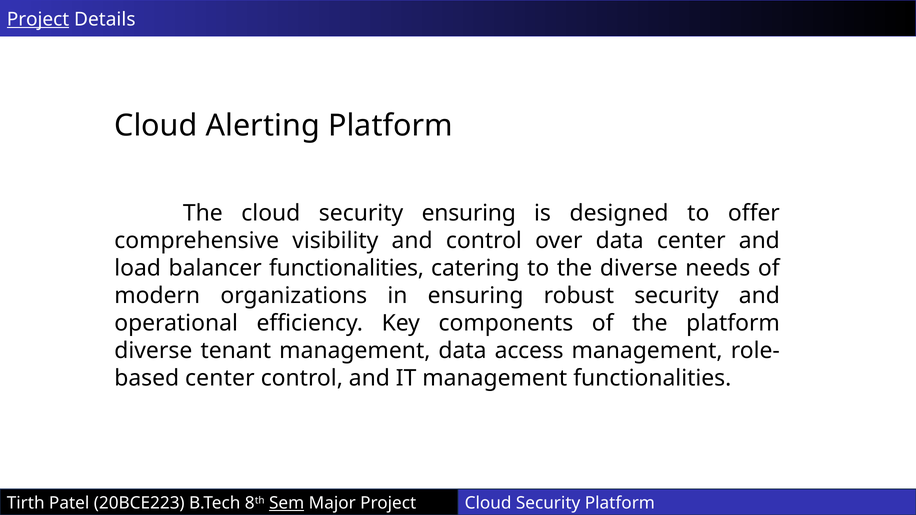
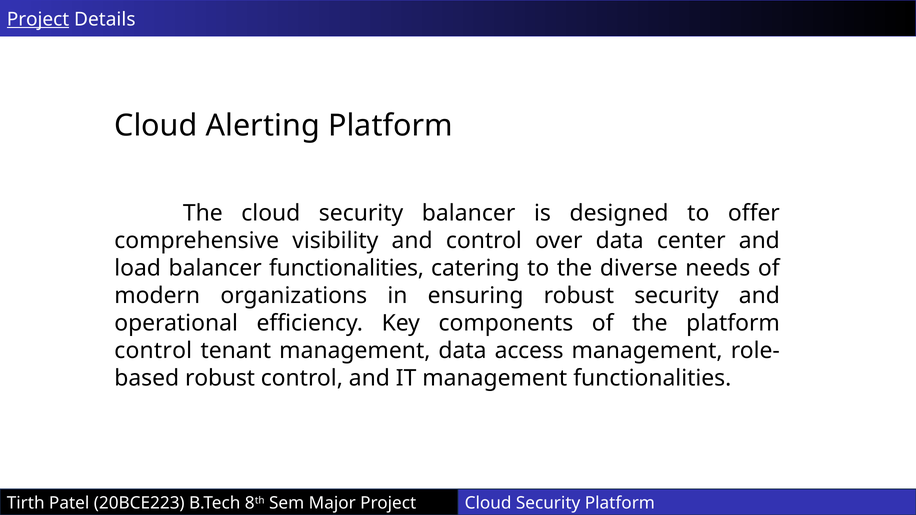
security ensuring: ensuring -> balancer (469, 213)
diverse: diverse -> control (153, 351)
center: center -> robust (220, 378)
Sem underline: present -> none (287, 503)
